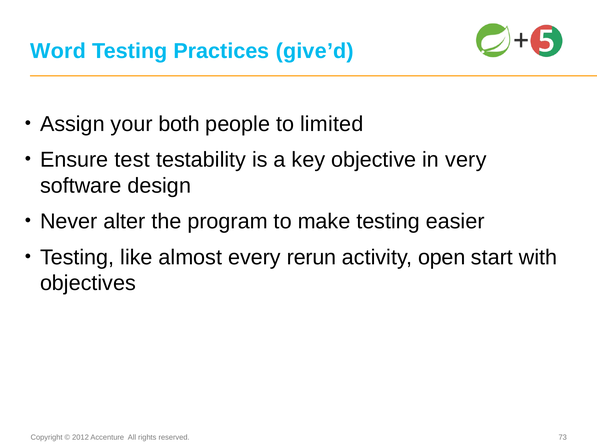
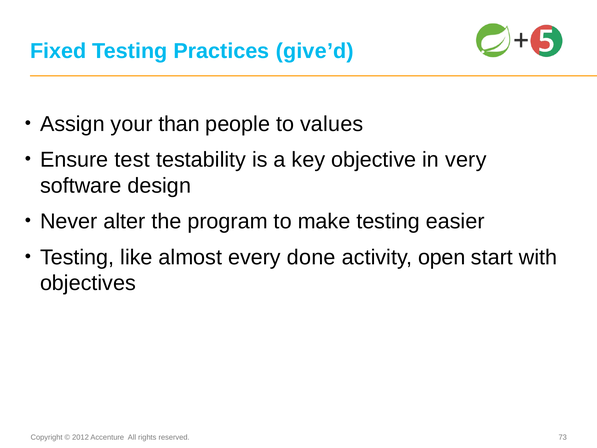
Word: Word -> Fixed (58, 51)
both: both -> than (179, 124)
limited: limited -> values (332, 124)
rerun: rerun -> done (311, 257)
